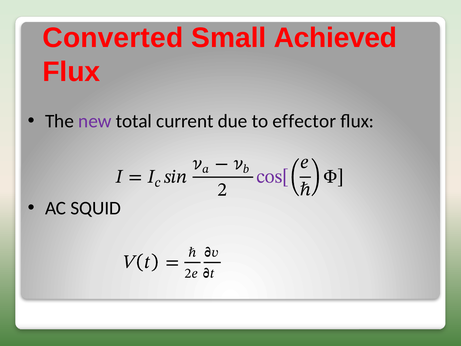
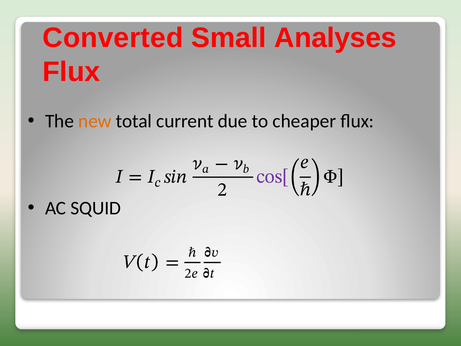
Achieved: Achieved -> Analyses (335, 38)
new colour: purple -> orange (95, 121)
effector: effector -> cheaper (304, 121)
